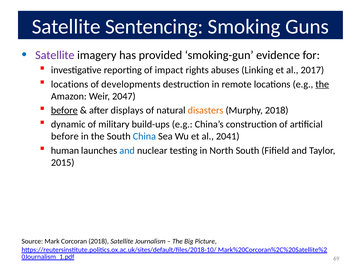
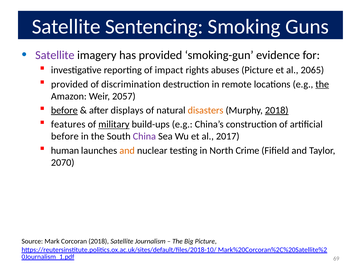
abuses Linking: Linking -> Picture (257, 70)
2017: 2017 -> 2065 (312, 70)
locations: locations -> provided (70, 84)
developments: developments -> discrimination (131, 84)
2047: 2047 -> 2057 (124, 96)
2018 underline: none -> present (277, 110)
dynamic: dynamic -> features (68, 124)
military underline: none -> present (114, 124)
China colour: blue -> purple (144, 136)
2041: 2041 -> 2017 (228, 136)
and colour: blue -> orange (127, 150)
North South: South -> Crime (247, 150)
2015: 2015 -> 2070 (63, 162)
